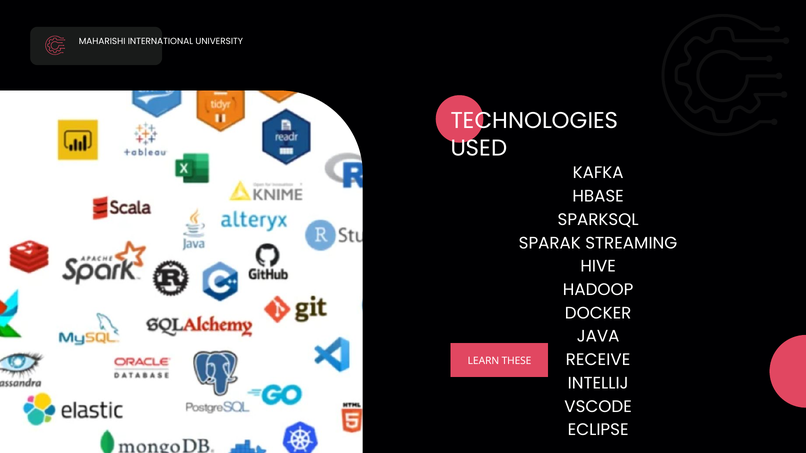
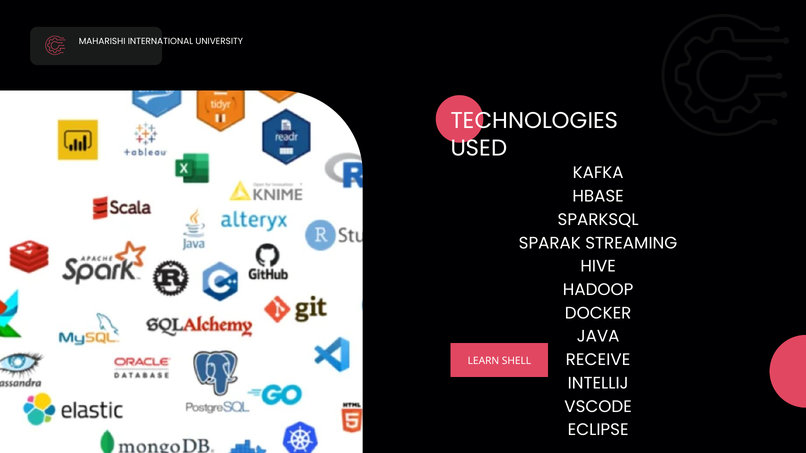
THESE: THESE -> SHELL (516, 361)
